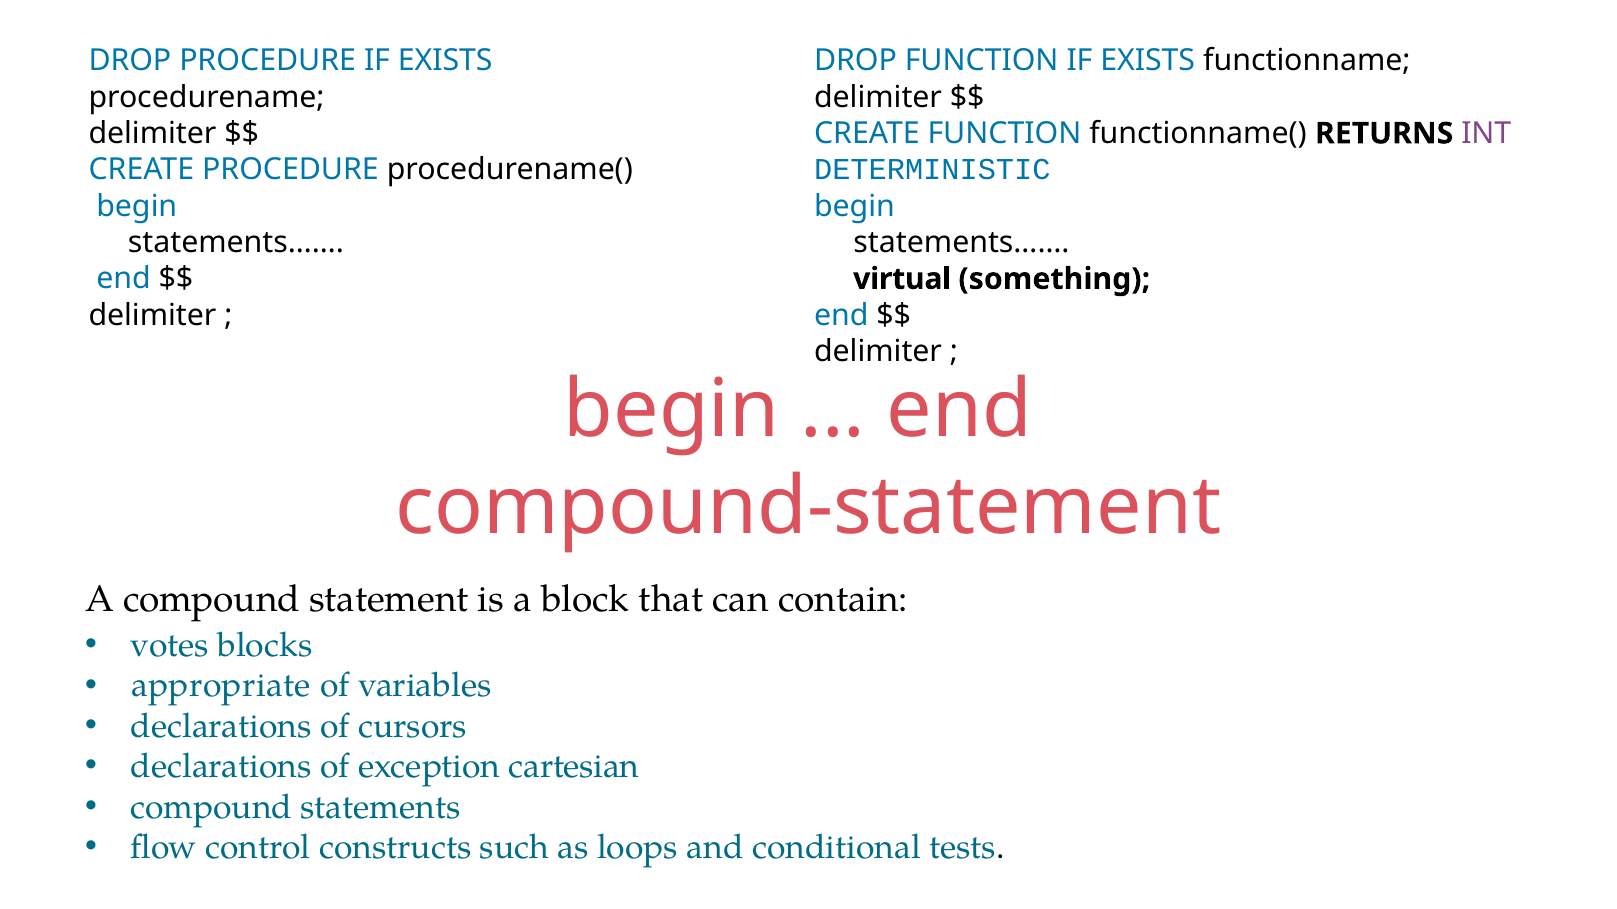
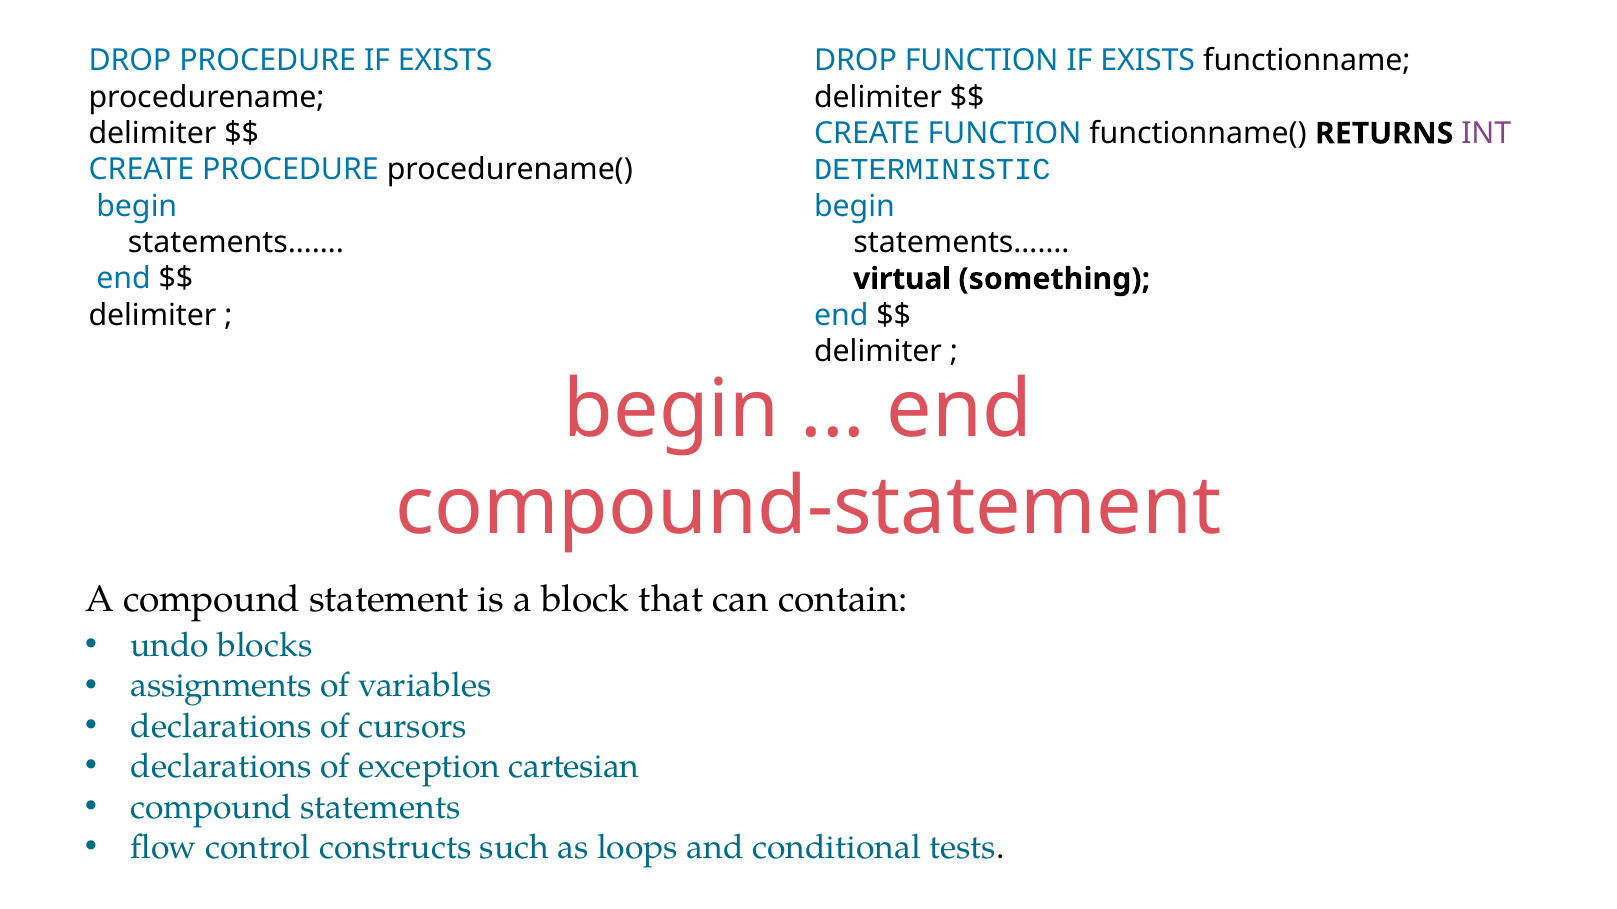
votes: votes -> undo (170, 646)
appropriate: appropriate -> assignments (221, 686)
